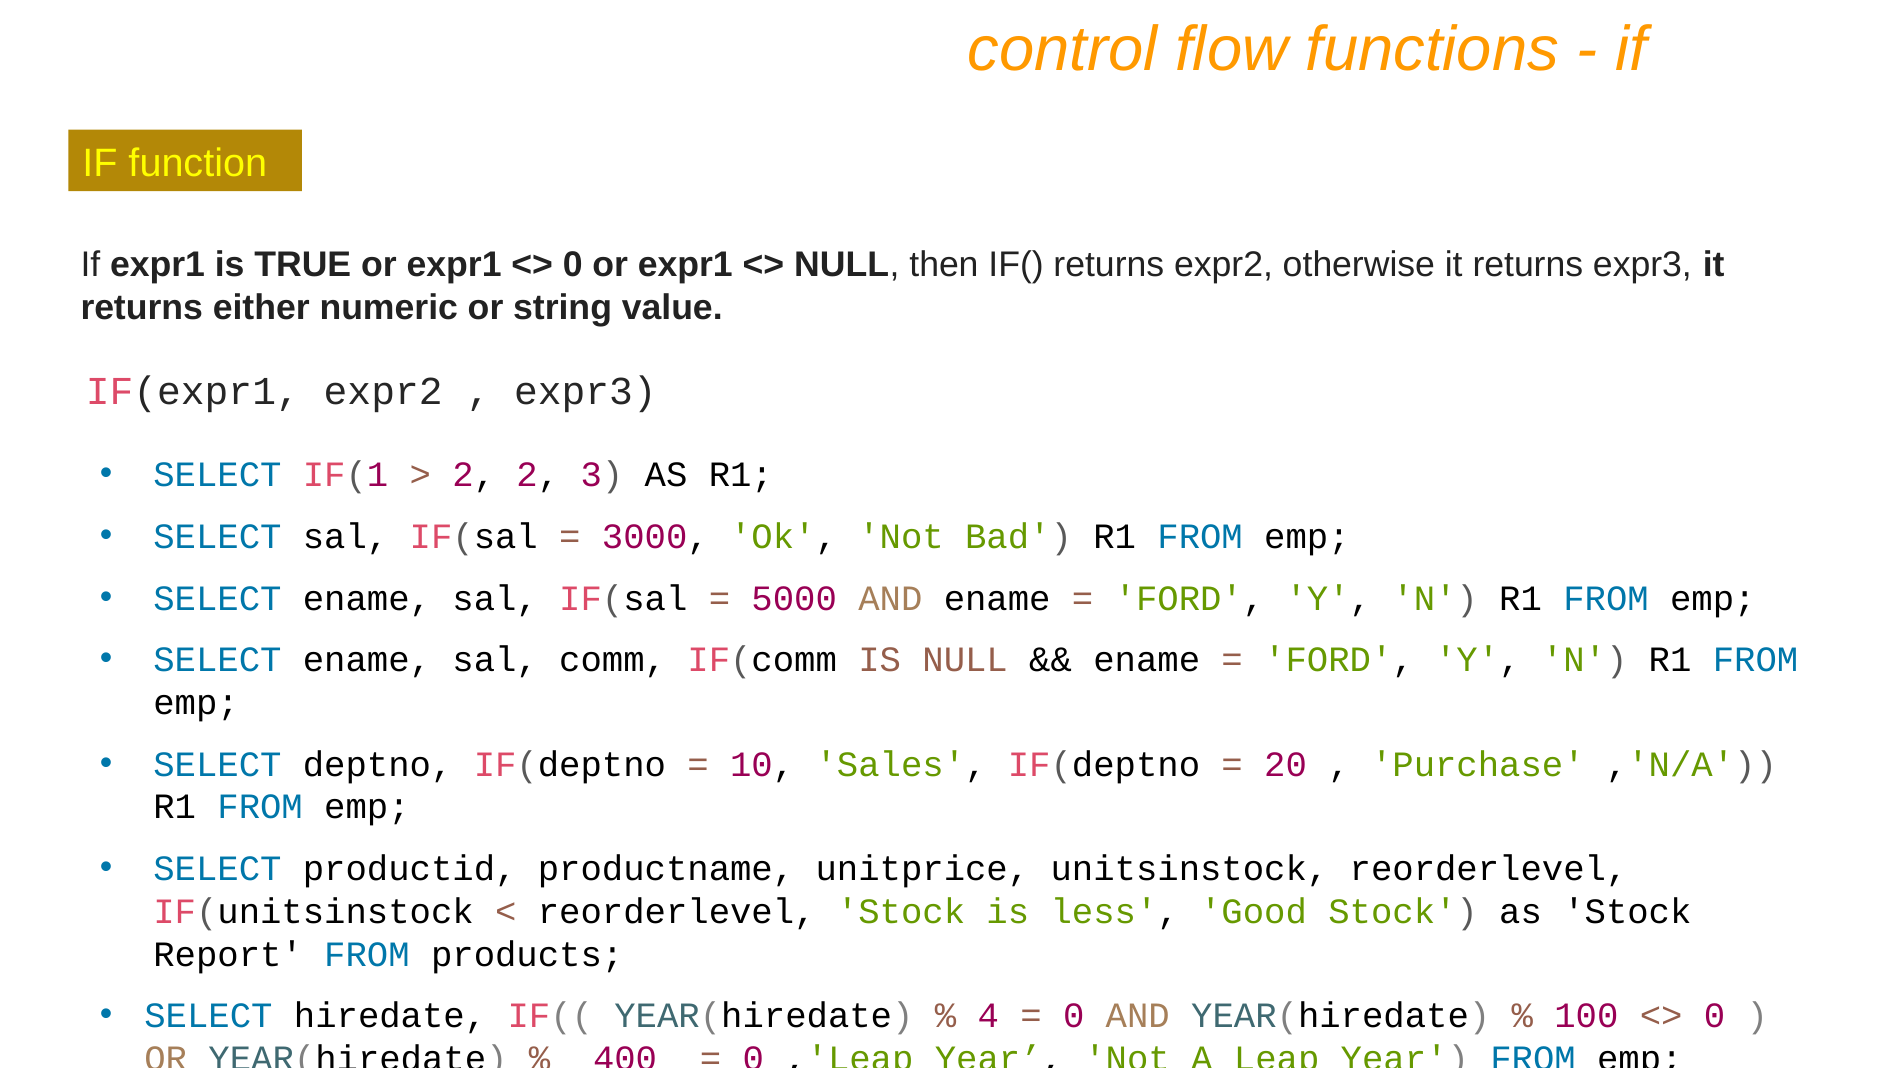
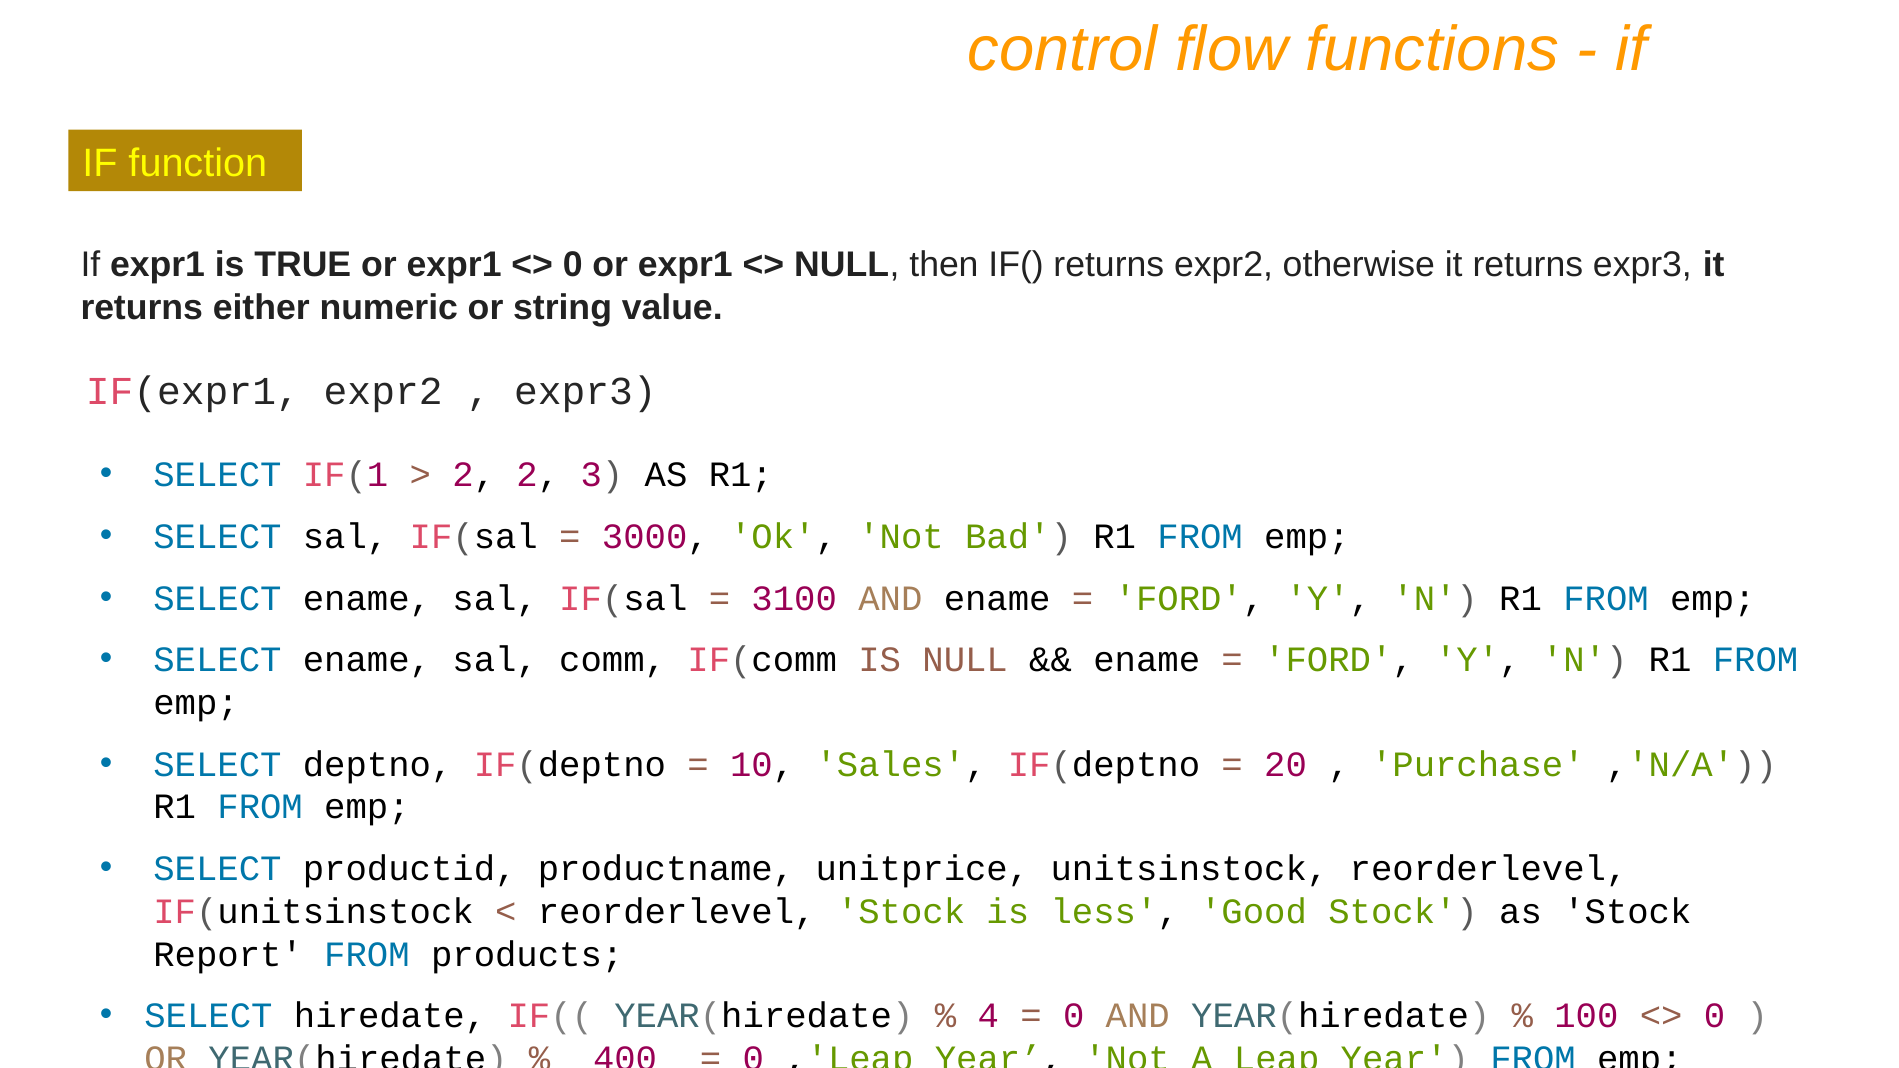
5000: 5000 -> 3100 (794, 599)
